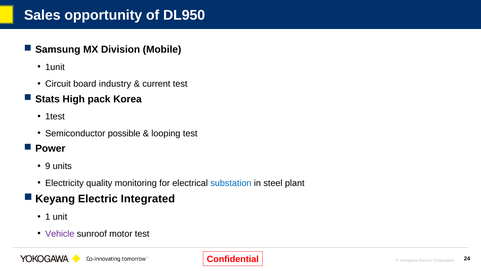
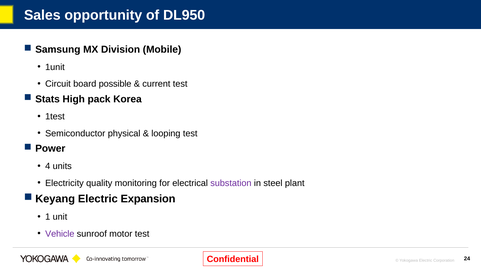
industry: industry -> possible (115, 84)
possible: possible -> physical (124, 133)
9: 9 -> 4 (48, 166)
substation colour: blue -> purple (231, 183)
Integrated: Integrated -> Expansion (148, 198)
